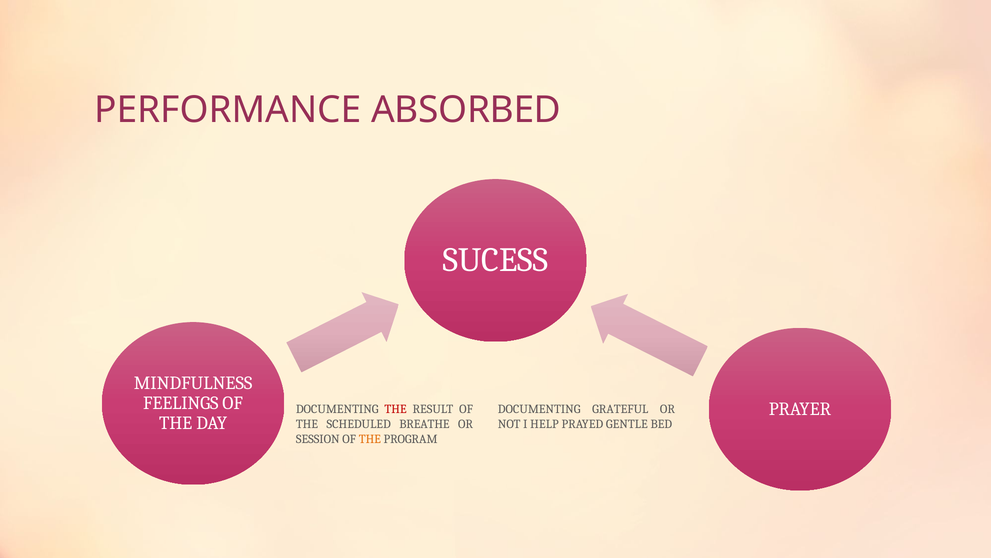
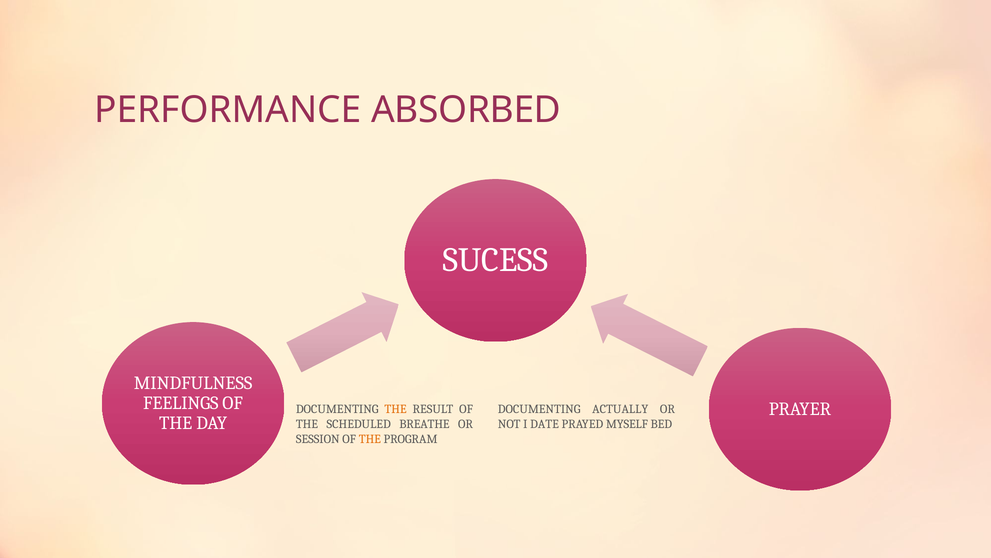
THE colour: red -> orange (396, 409)
GRATEFUL: GRATEFUL -> ACTUALLY (620, 409)
HELP: HELP -> DATE (545, 424)
GENTLE: GENTLE -> MYSELF (627, 424)
